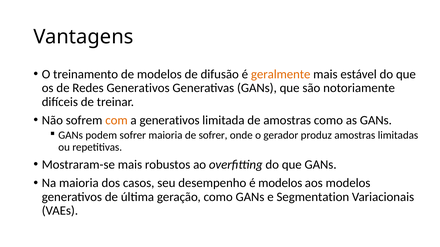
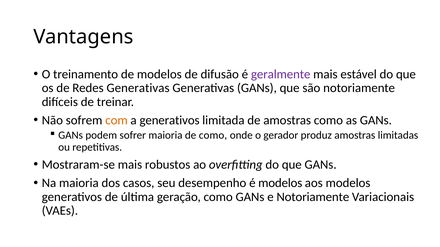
geralmente colour: orange -> purple (281, 74)
Redes Generativos: Generativos -> Generativas (138, 88)
de sofrer: sofrer -> como (213, 136)
e Segmentation: Segmentation -> Notoriamente (313, 197)
